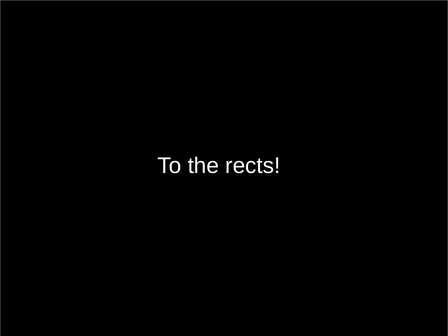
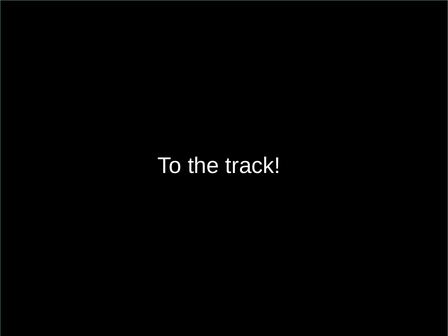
rects: rects -> track (253, 166)
